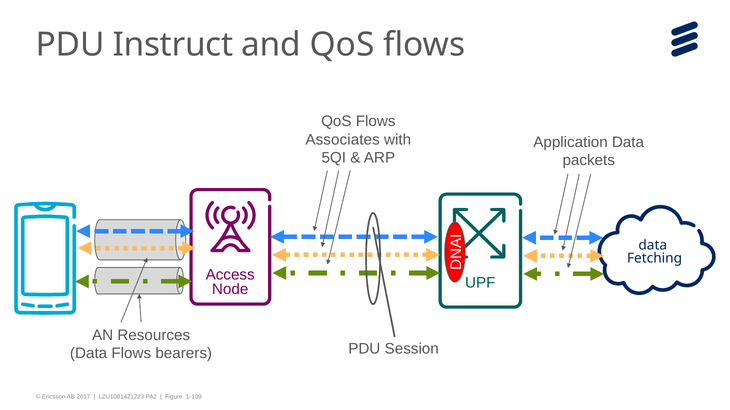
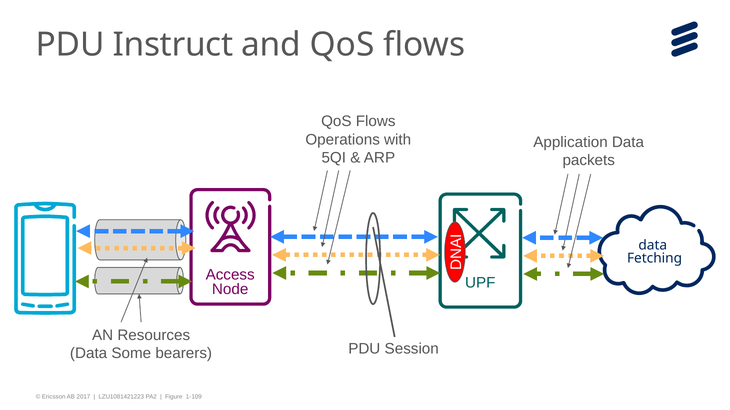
Associates: Associates -> Operations (343, 140)
Data Flows: Flows -> Some (131, 354)
